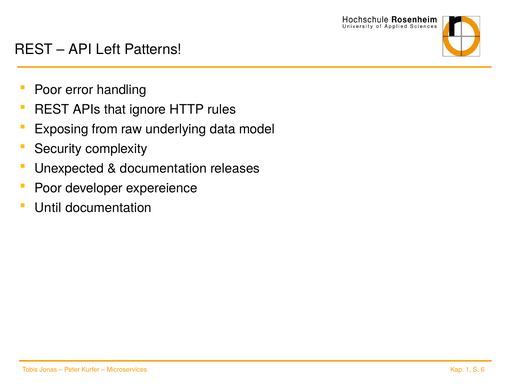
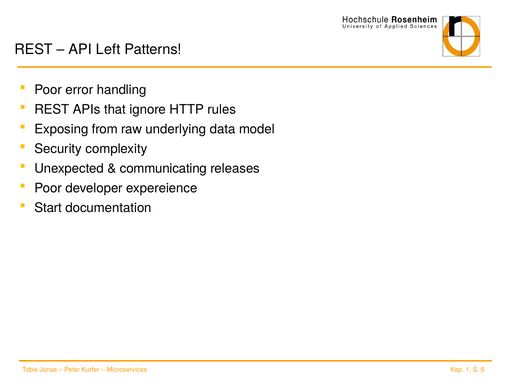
documentation: documentation -> communicating (163, 169)
Until: Until -> Start (48, 208)
